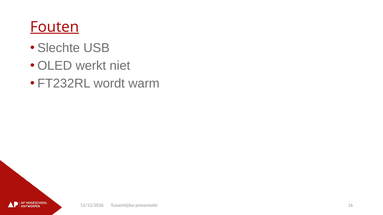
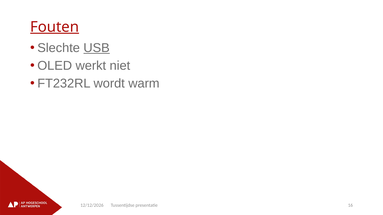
USB underline: none -> present (97, 48)
